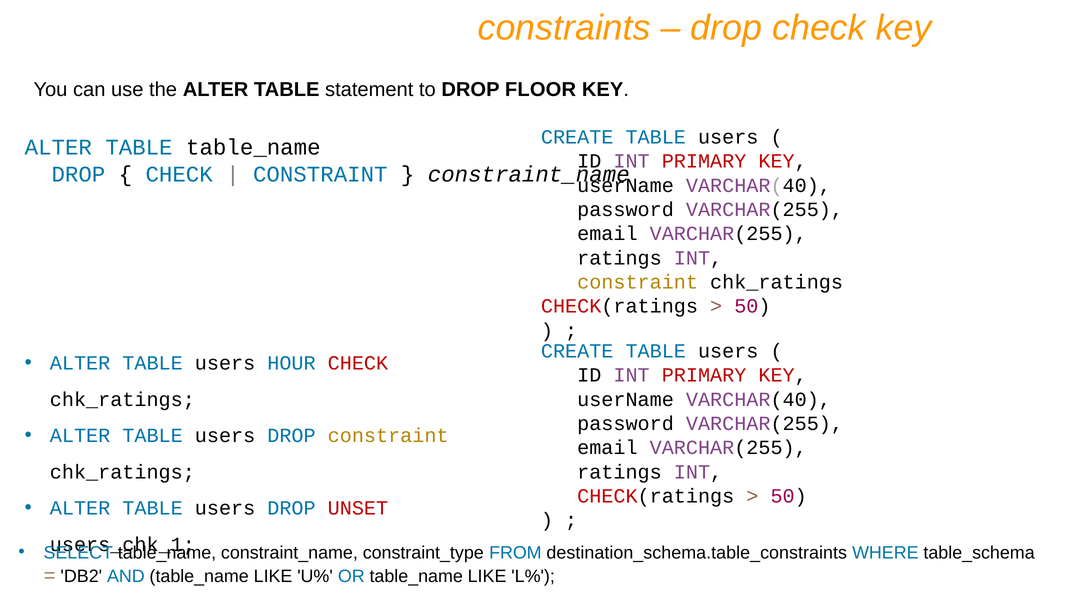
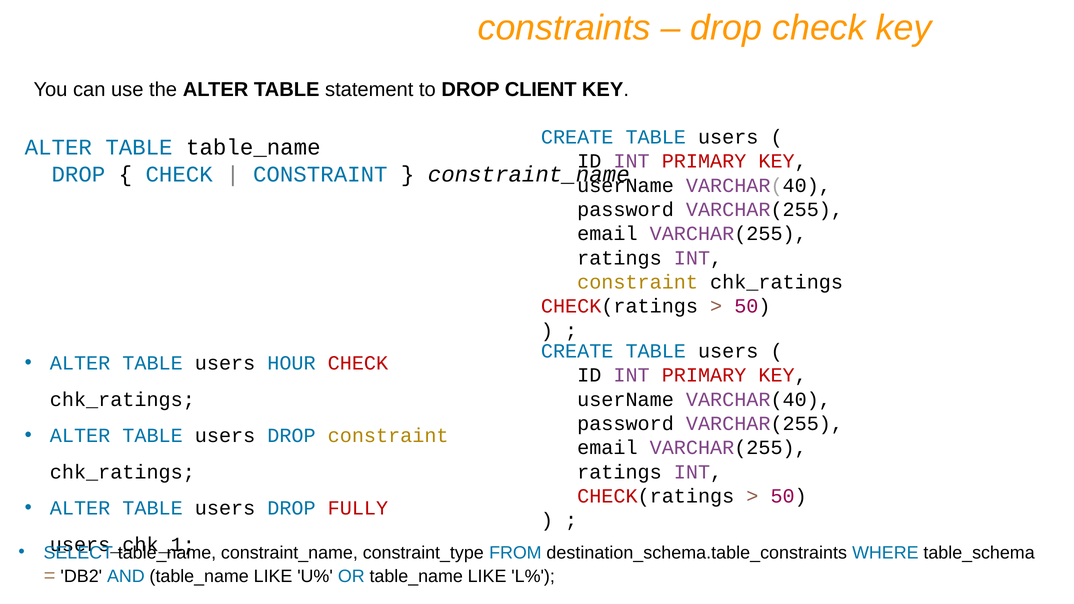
FLOOR: FLOOR -> CLIENT (541, 89)
UNSET: UNSET -> FULLY (358, 508)
